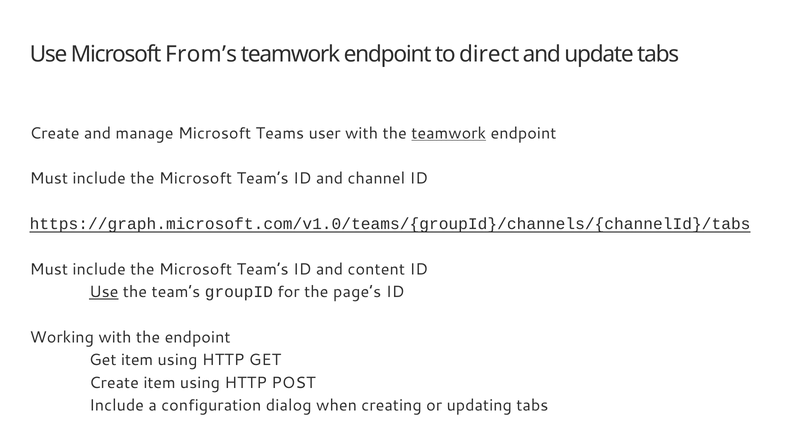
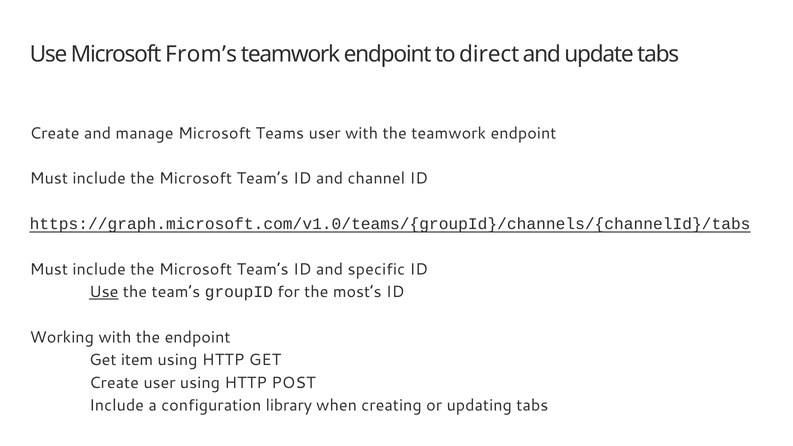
teamwork underline: present -> none (449, 133)
content: content -> specific (376, 269)
page’s: page’s -> most’s (357, 292)
Create item: item -> user (159, 383)
dialog: dialog -> library (289, 405)
